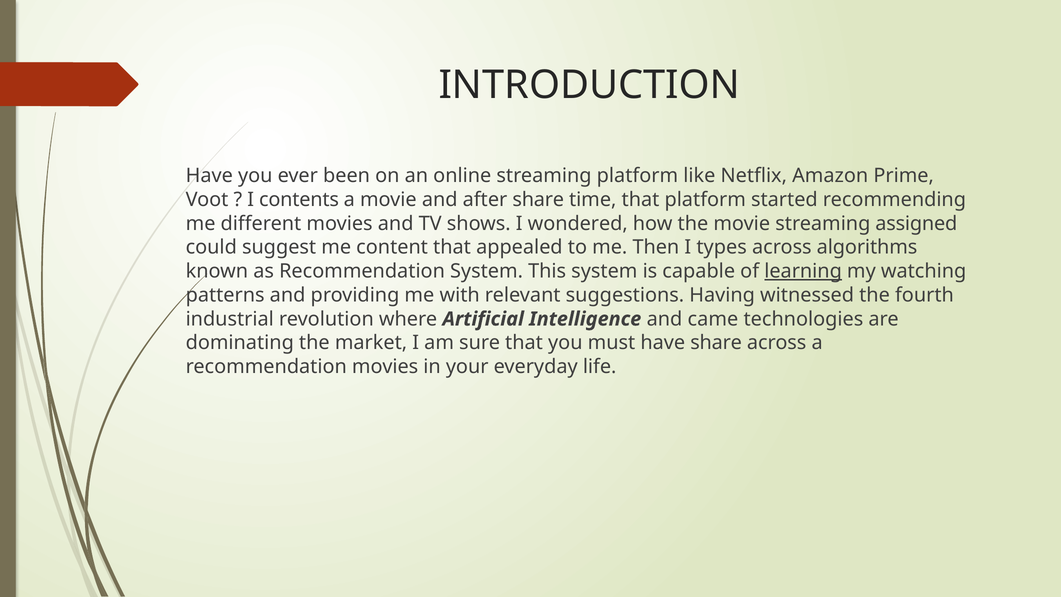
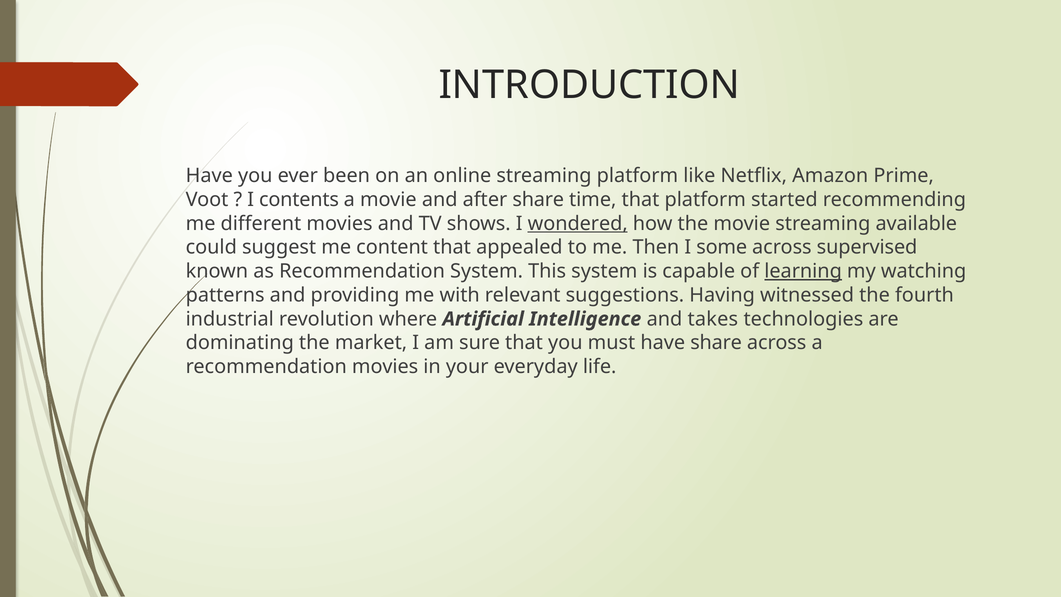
wondered underline: none -> present (578, 223)
assigned: assigned -> available (916, 223)
types: types -> some (722, 247)
algorithms: algorithms -> supervised (867, 247)
came: came -> takes (713, 319)
